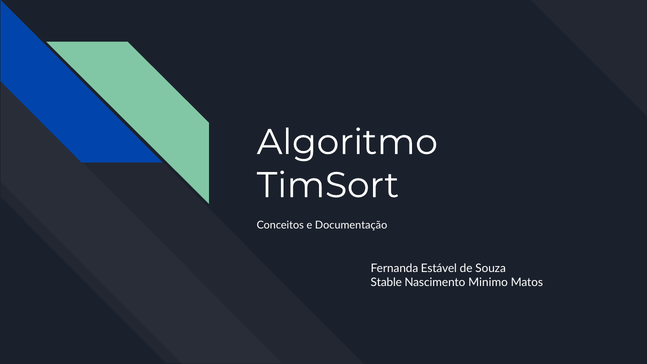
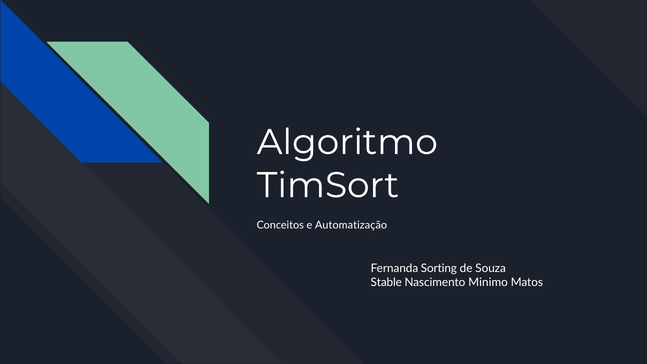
Documentação: Documentação -> Automatização (351, 225)
Estável: Estável -> Sorting (439, 268)
